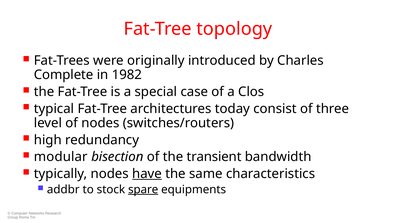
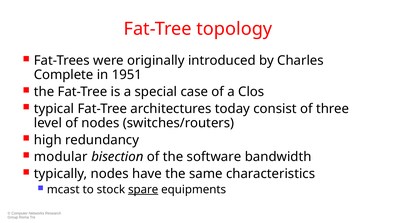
1982: 1982 -> 1951 (127, 75)
transient: transient -> software (214, 157)
have underline: present -> none (147, 174)
addbr: addbr -> mcast (63, 189)
